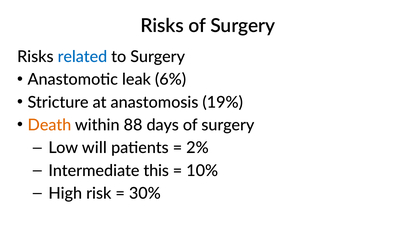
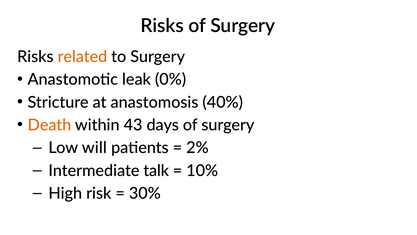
related colour: blue -> orange (82, 57)
6%: 6% -> 0% (171, 79)
19%: 19% -> 40% (223, 102)
88: 88 -> 43 (133, 125)
this: this -> talk (156, 170)
